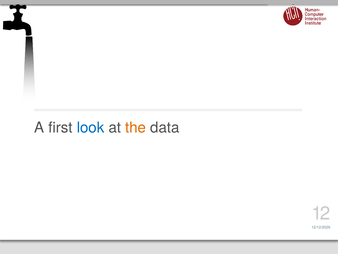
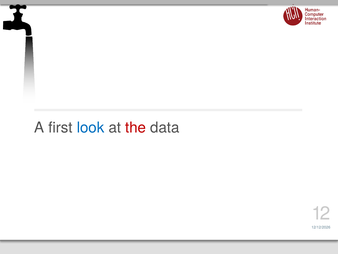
the colour: orange -> red (136, 127)
